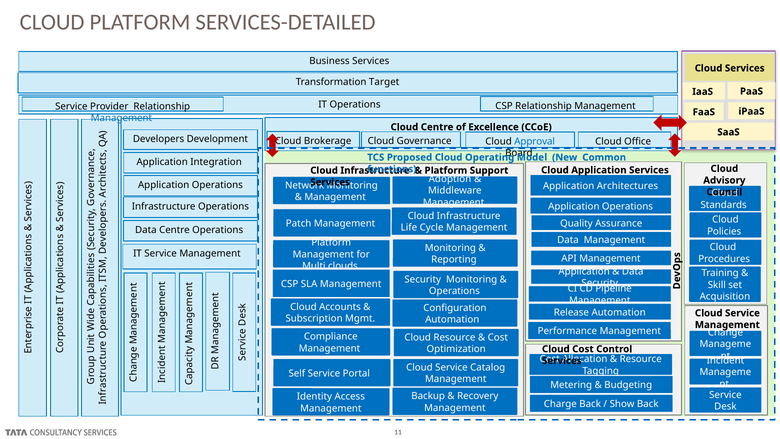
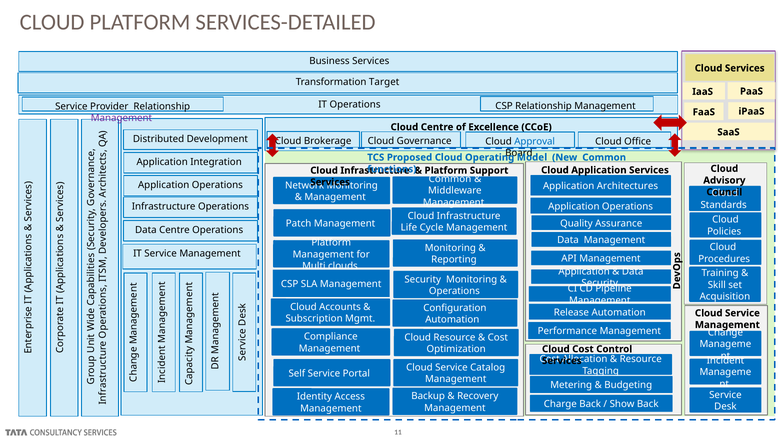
Management colour: blue -> purple (121, 118)
Developers: Developers -> Distributed (159, 139)
Adoption: Adoption -> Common (450, 179)
